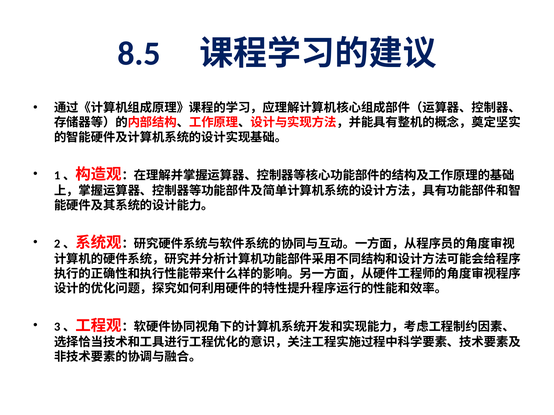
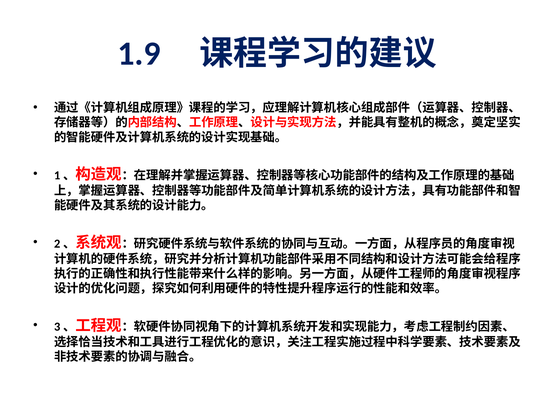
8.5: 8.5 -> 1.9 (139, 54)
